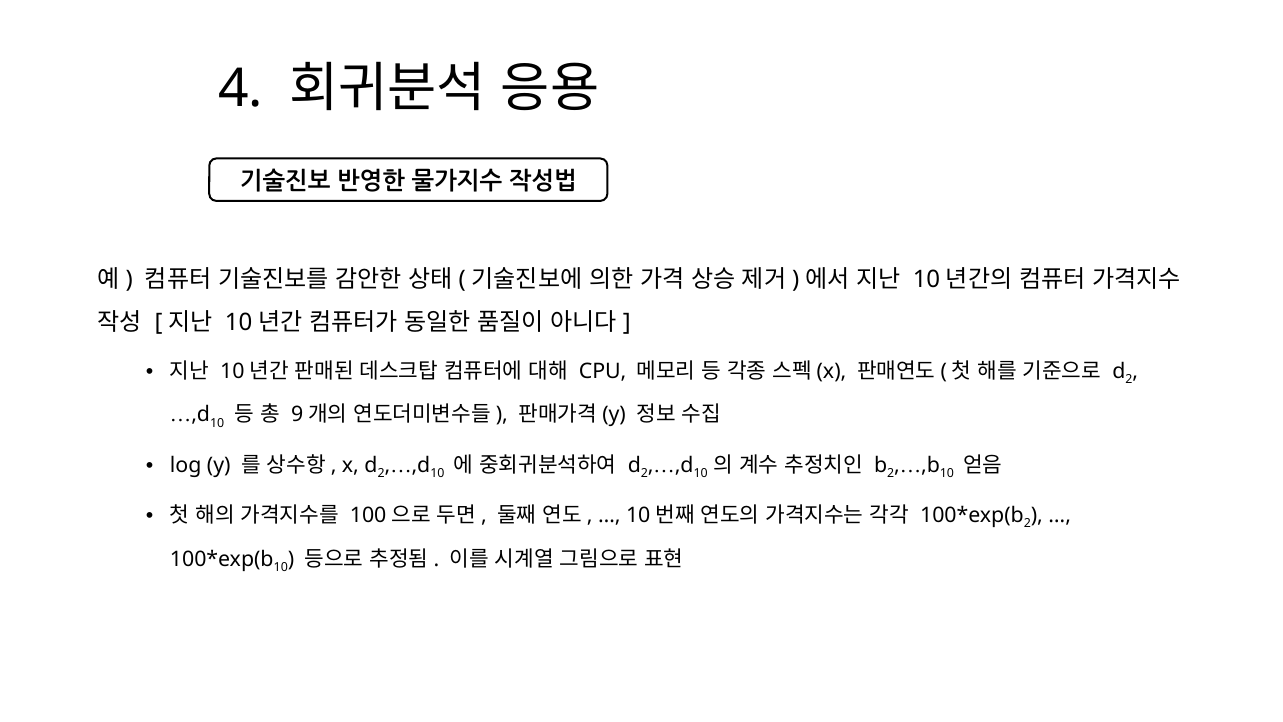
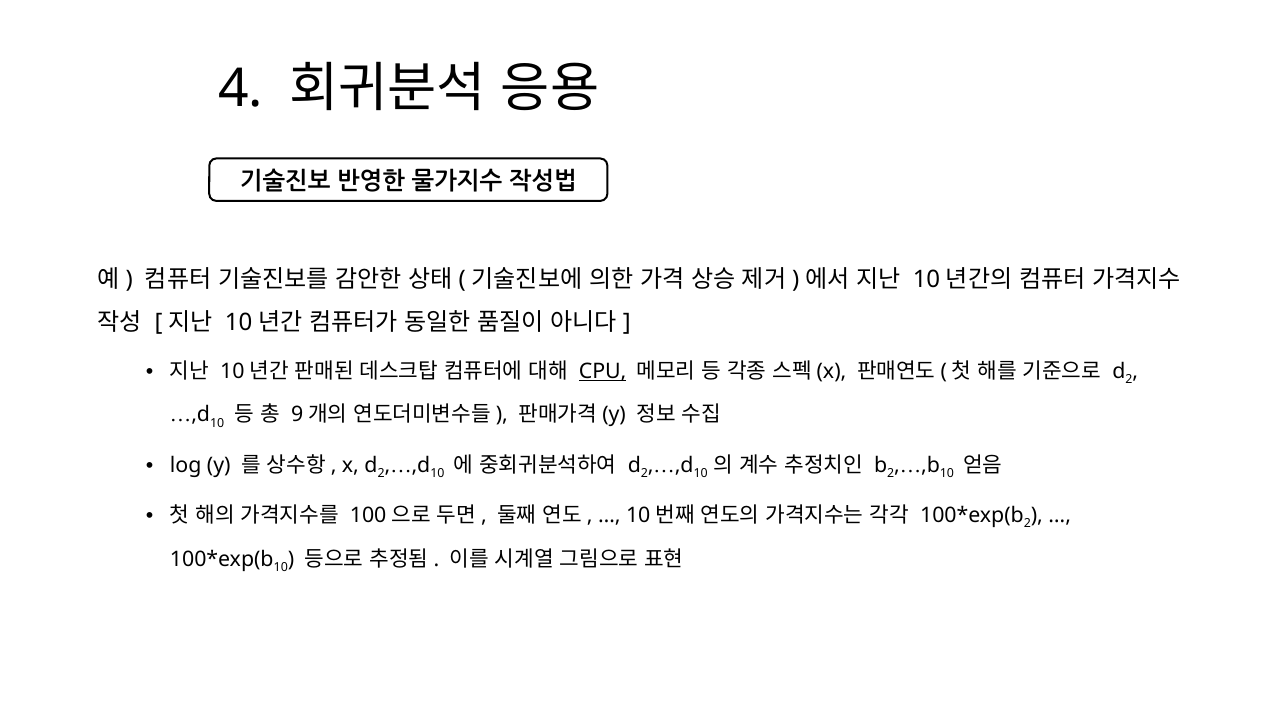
CPU underline: none -> present (603, 371)
